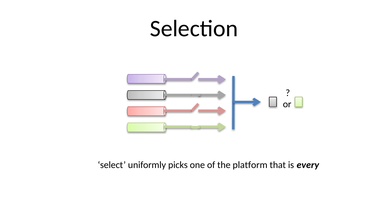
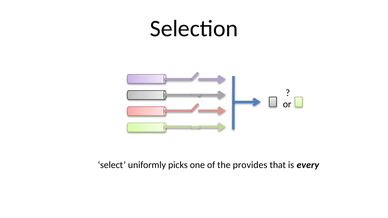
platform: platform -> provides (250, 165)
